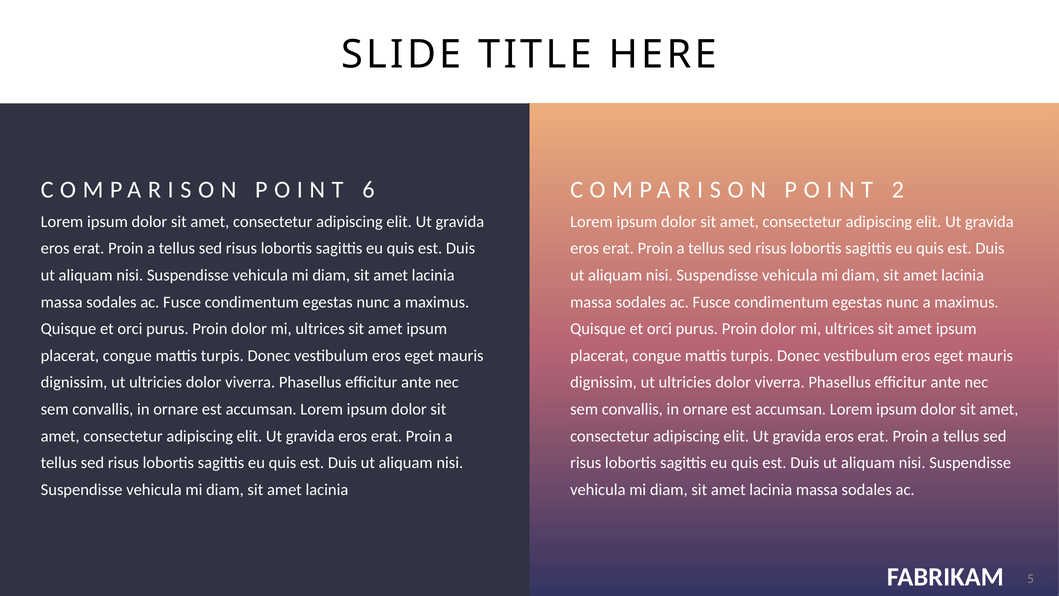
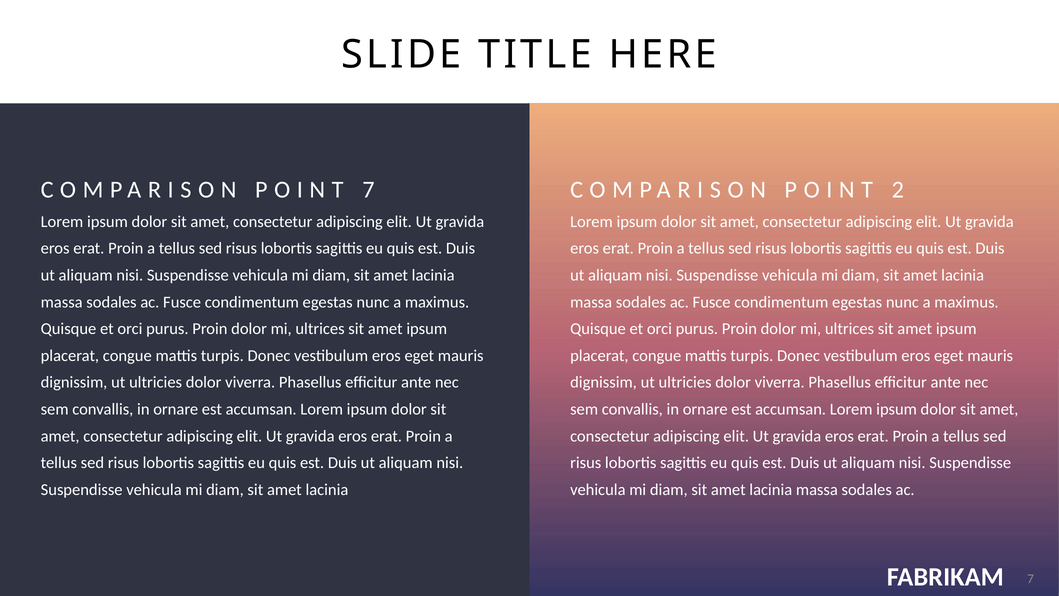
6: 6 -> 7 (368, 190)
5: 5 -> 7 (1030, 578)
